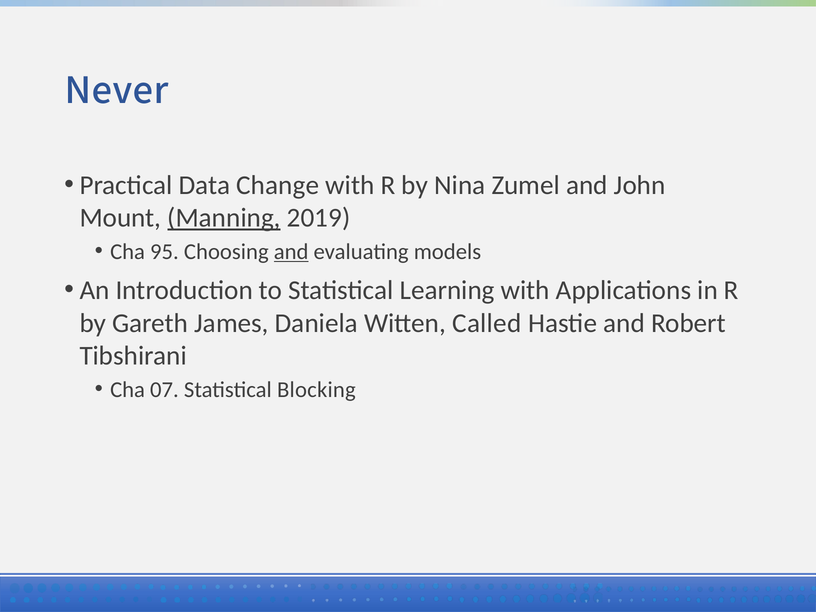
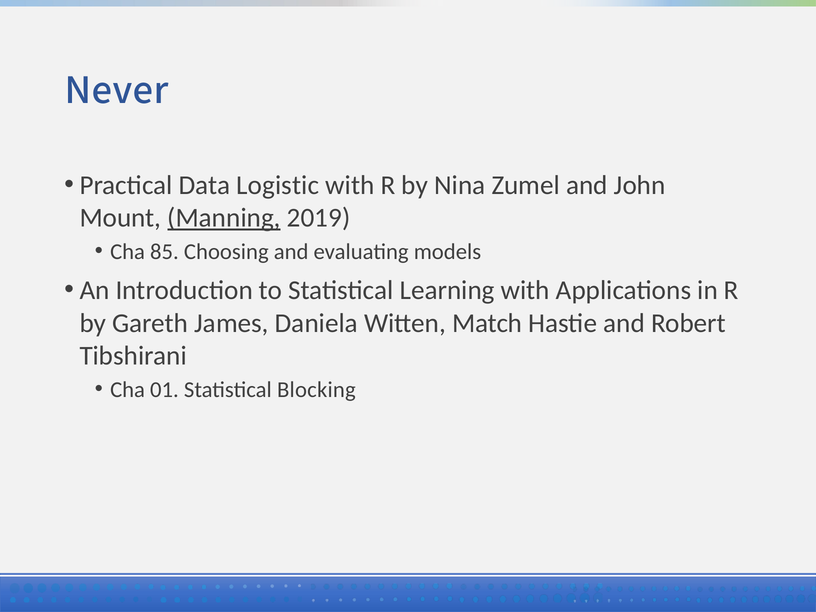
Change: Change -> Logistic (278, 185)
95: 95 -> 85 (164, 252)
and underline: present -> none (291, 252)
Called: Called -> Match (487, 323)
07: 07 -> 01 (164, 390)
